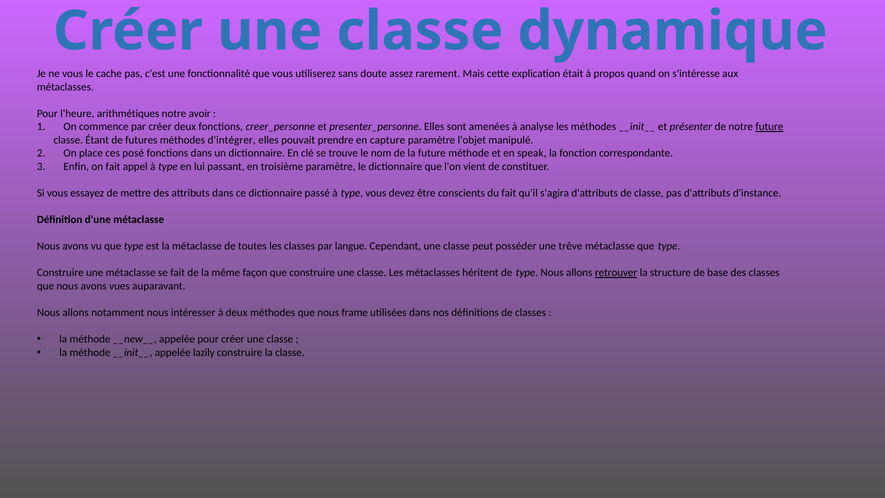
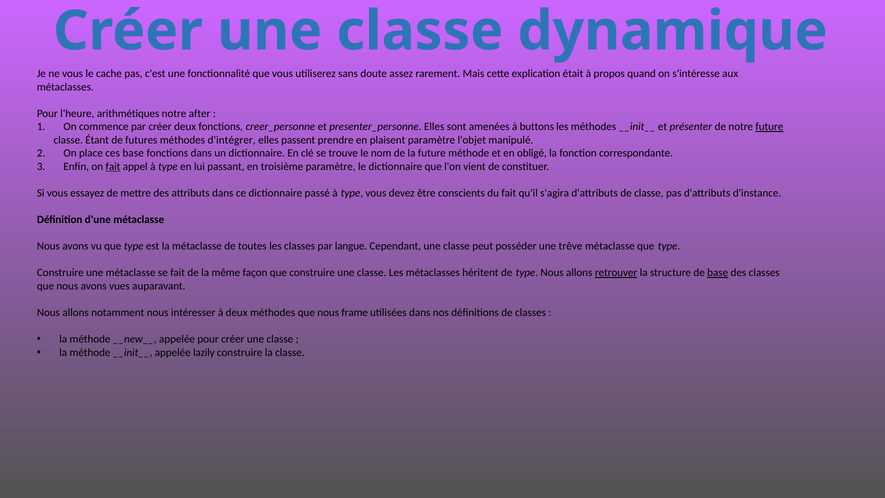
avoir: avoir -> after (200, 113)
analyse: analyse -> buttons (537, 127)
pouvait: pouvait -> passent (298, 140)
capture: capture -> plaisent (388, 140)
ces posé: posé -> base (133, 153)
speak: speak -> obligé (532, 153)
fait underline: none -> present (113, 166)
base underline: none -> present (718, 273)
